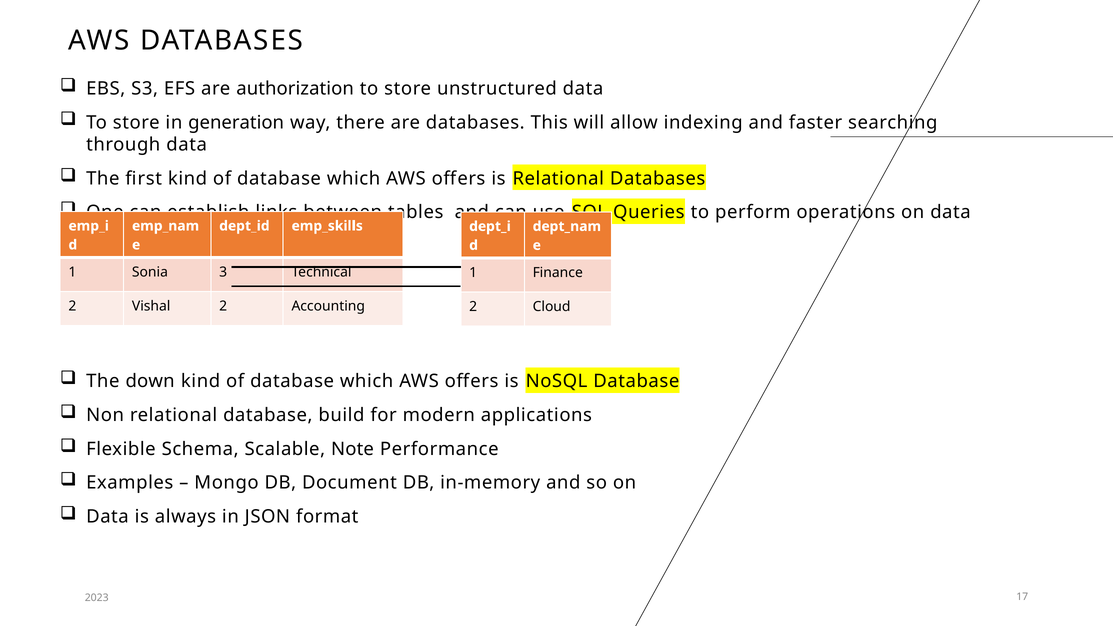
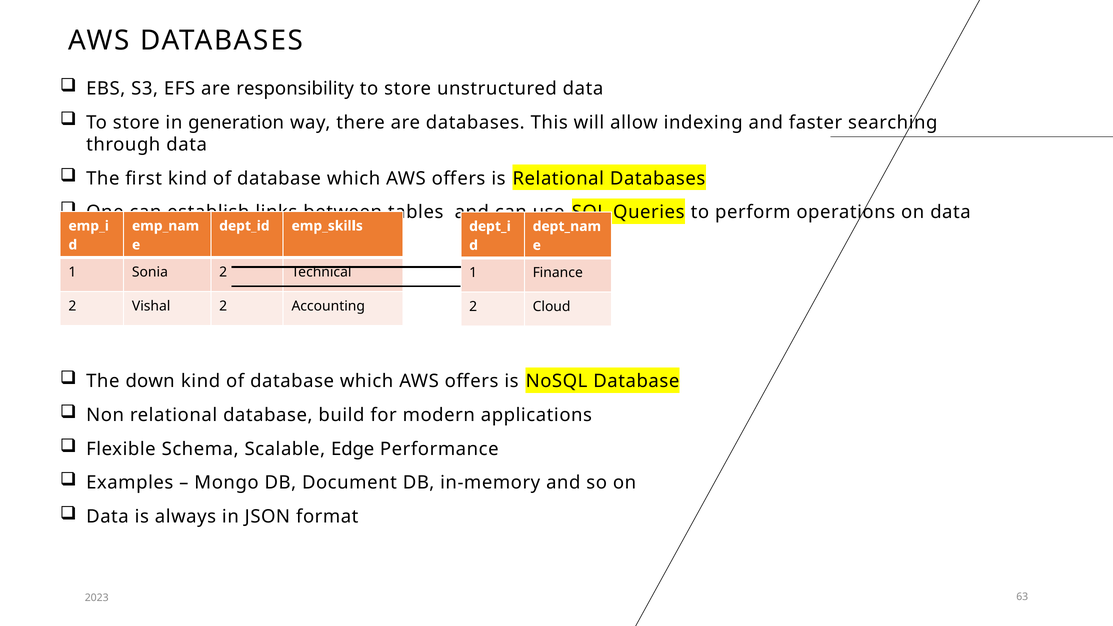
authorization: authorization -> responsibility (295, 89)
Sonia 3: 3 -> 2 (223, 272)
Note: Note -> Edge (353, 449)
17: 17 -> 63 (1022, 597)
